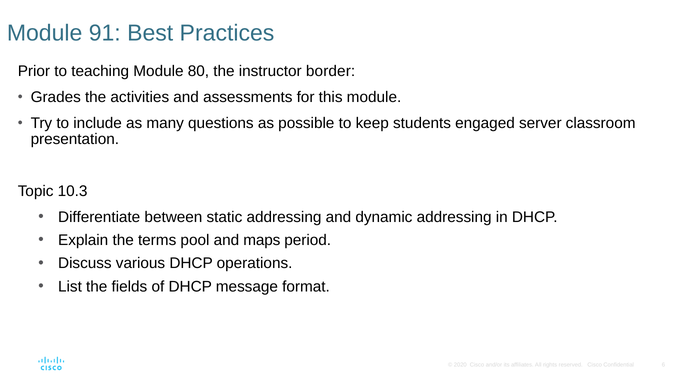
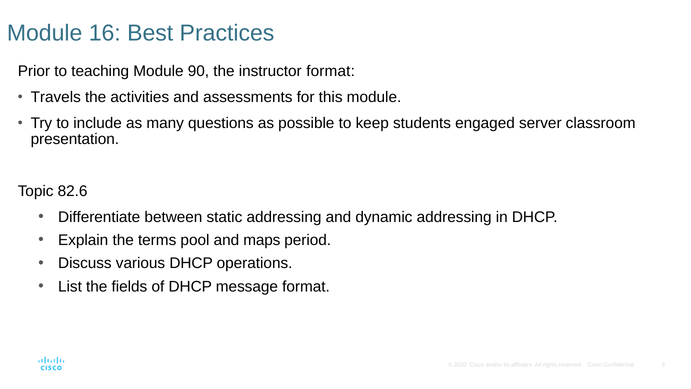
91: 91 -> 16 (105, 33)
80: 80 -> 90 (198, 71)
instructor border: border -> format (331, 71)
Grades: Grades -> Travels (56, 97)
10.3: 10.3 -> 82.6 (73, 191)
